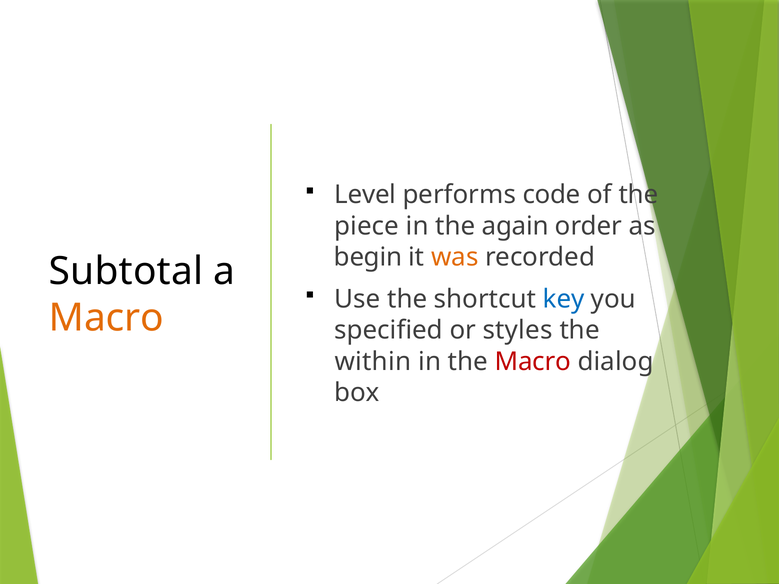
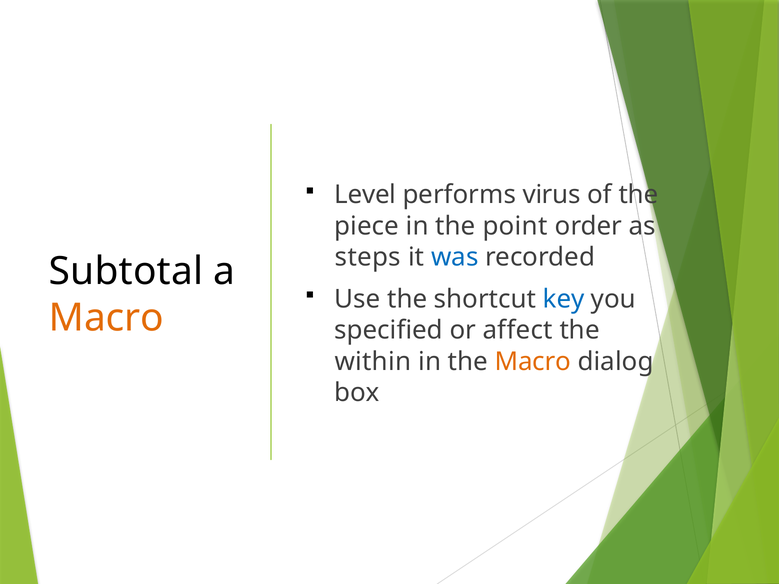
code: code -> virus (552, 195)
again: again -> point (515, 226)
begin: begin -> steps (368, 257)
was colour: orange -> blue (455, 257)
styles: styles -> affect (518, 330)
Macro colour: red -> orange (533, 362)
